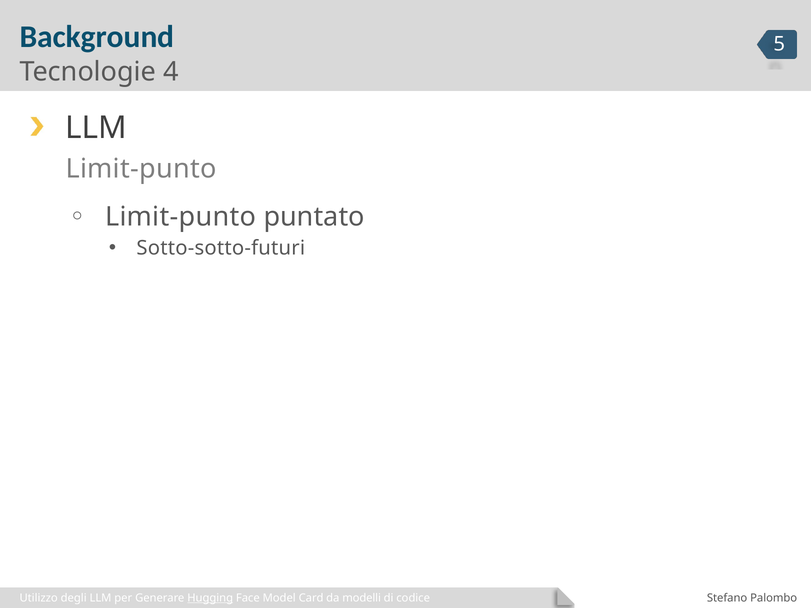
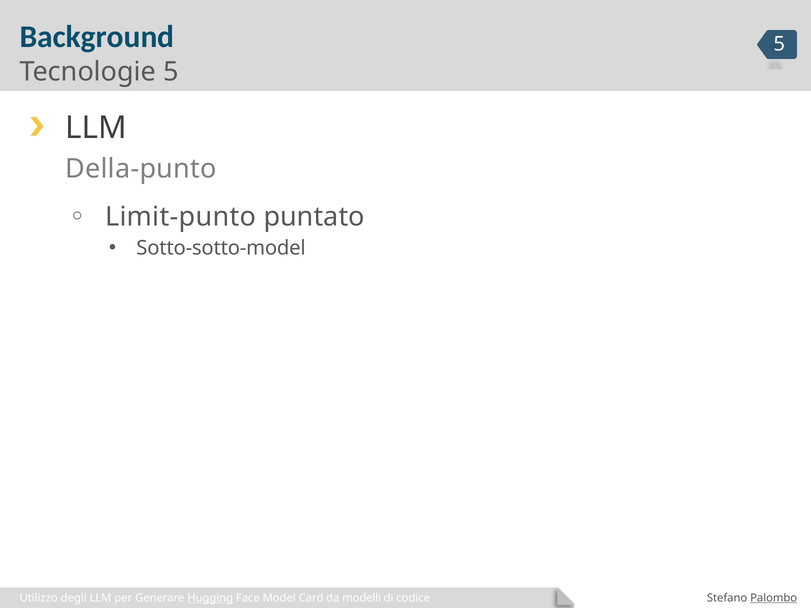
Tecnologie 4: 4 -> 5 (171, 72)
Limit-punto: Limit-punto -> Della-punto (141, 169)
Sotto-sotto-futuri: Sotto-sotto-futuri -> Sotto-sotto-model (221, 248)
Palombo underline: none -> present (774, 598)
